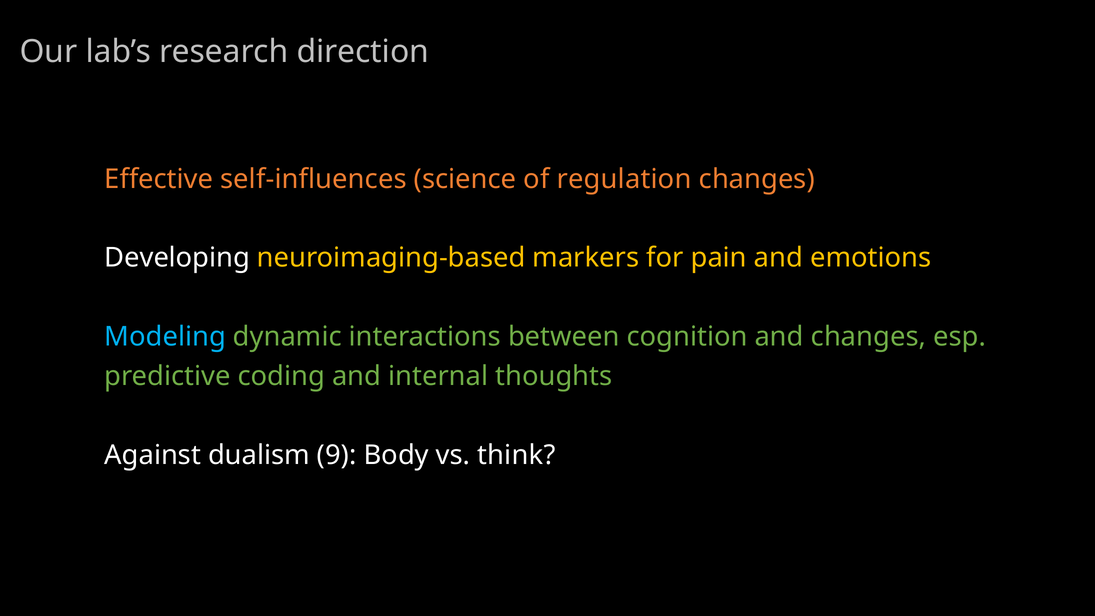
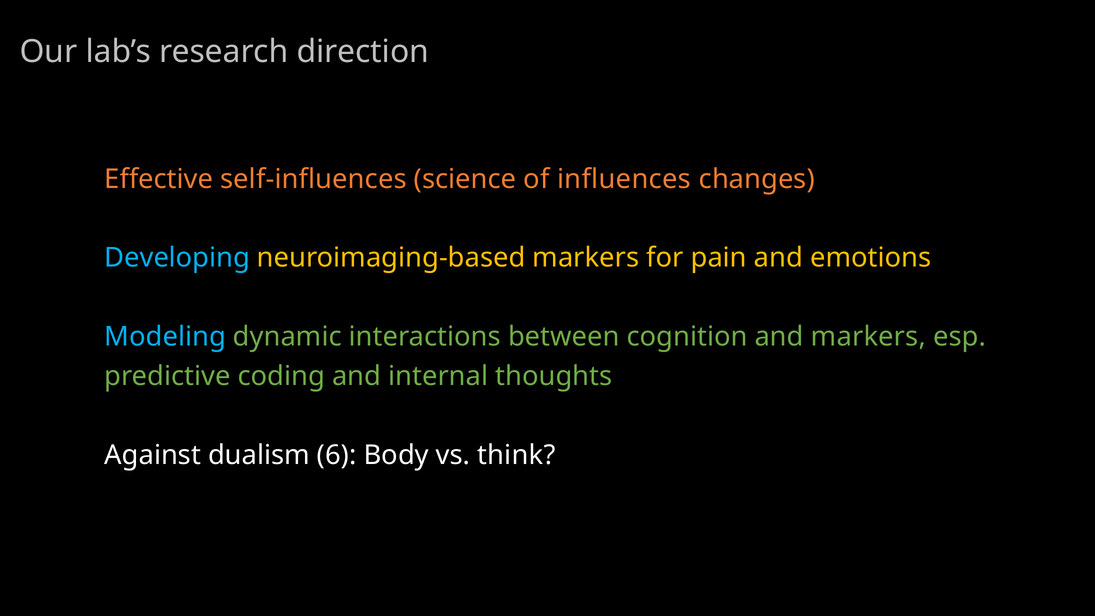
regulation: regulation -> influences (624, 179)
Developing colour: white -> light blue (177, 258)
and changes: changes -> markers (868, 337)
9: 9 -> 6 (337, 455)
